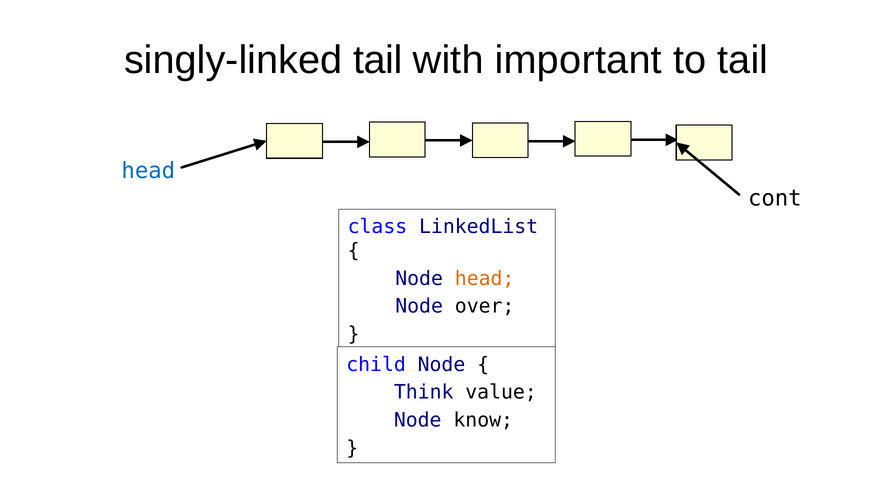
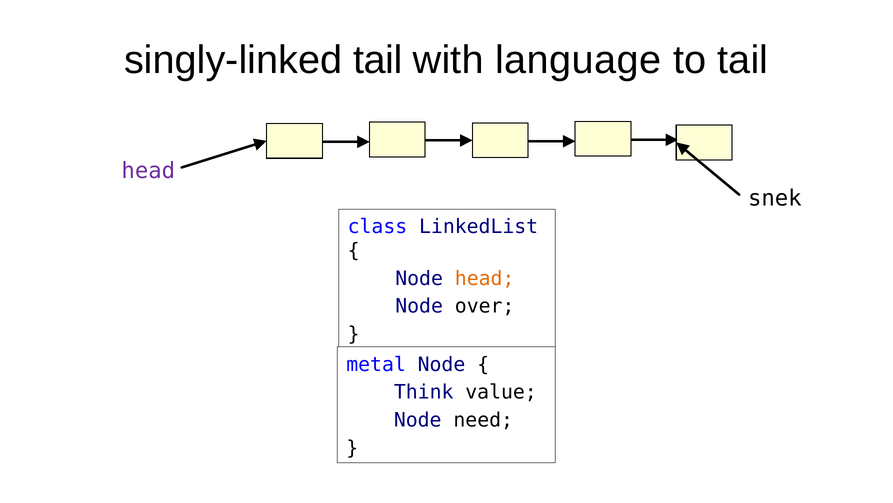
important: important -> language (578, 60)
head colour: blue -> purple (148, 171)
cont: cont -> snek (775, 198)
child: child -> metal (376, 364)
know: know -> need (483, 420)
